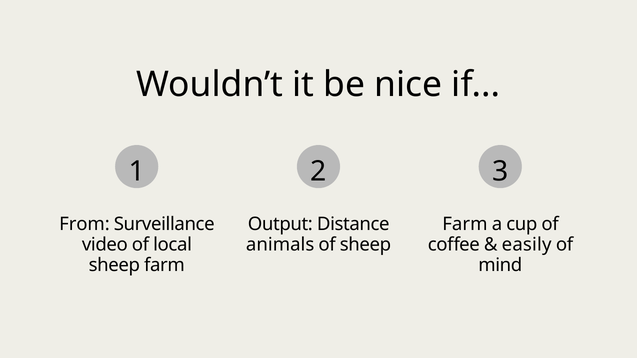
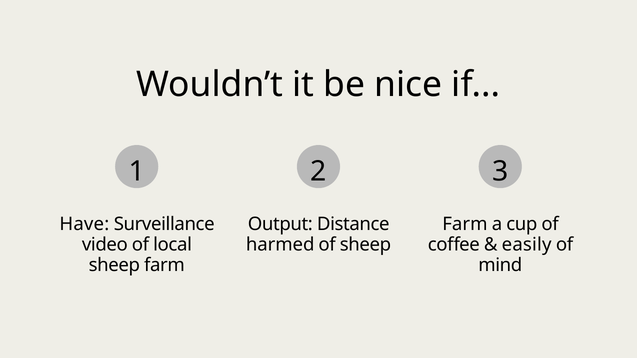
From: From -> Have (84, 224)
animals: animals -> harmed (280, 245)
